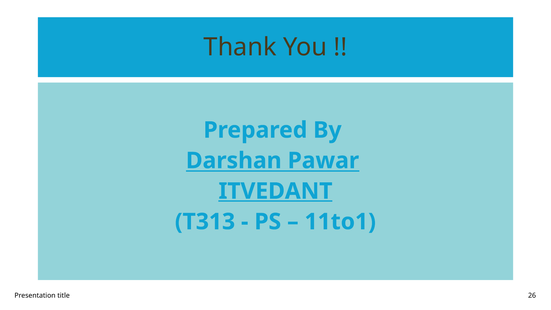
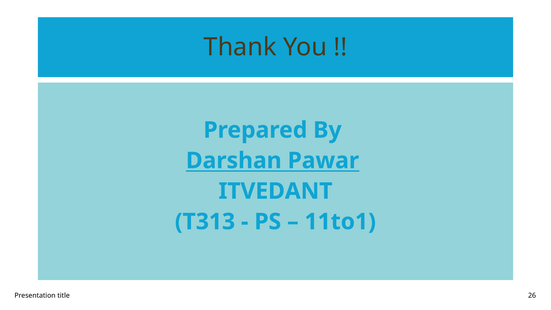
ITVEDANT underline: present -> none (275, 191)
